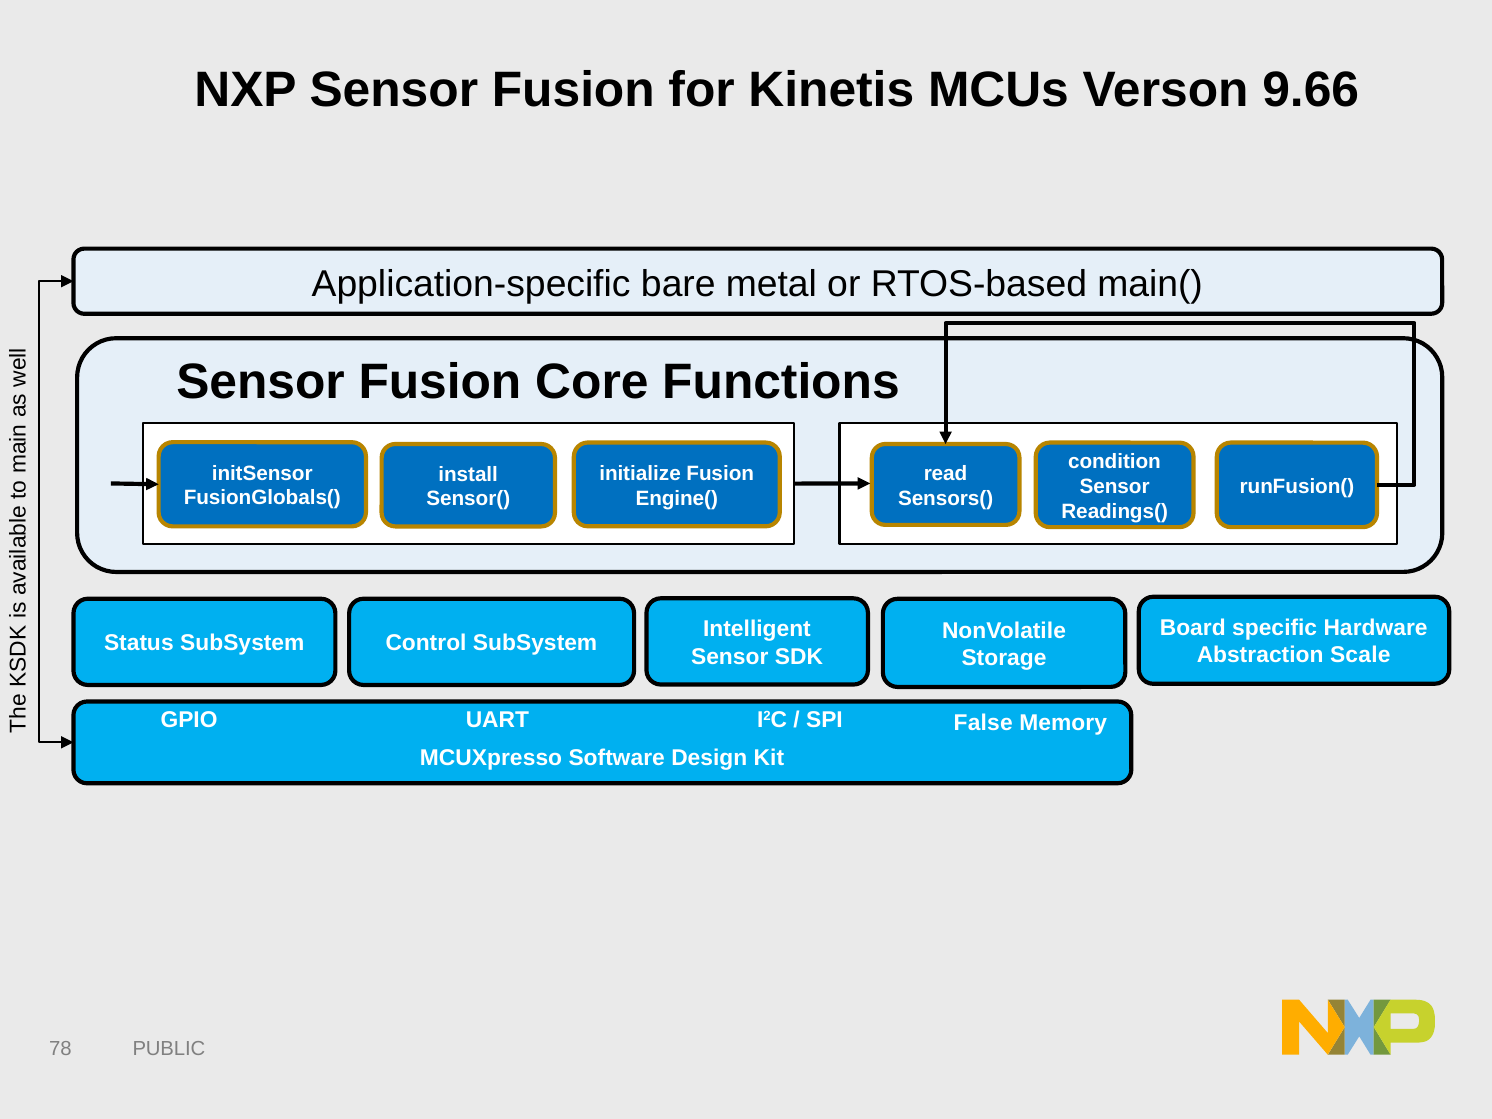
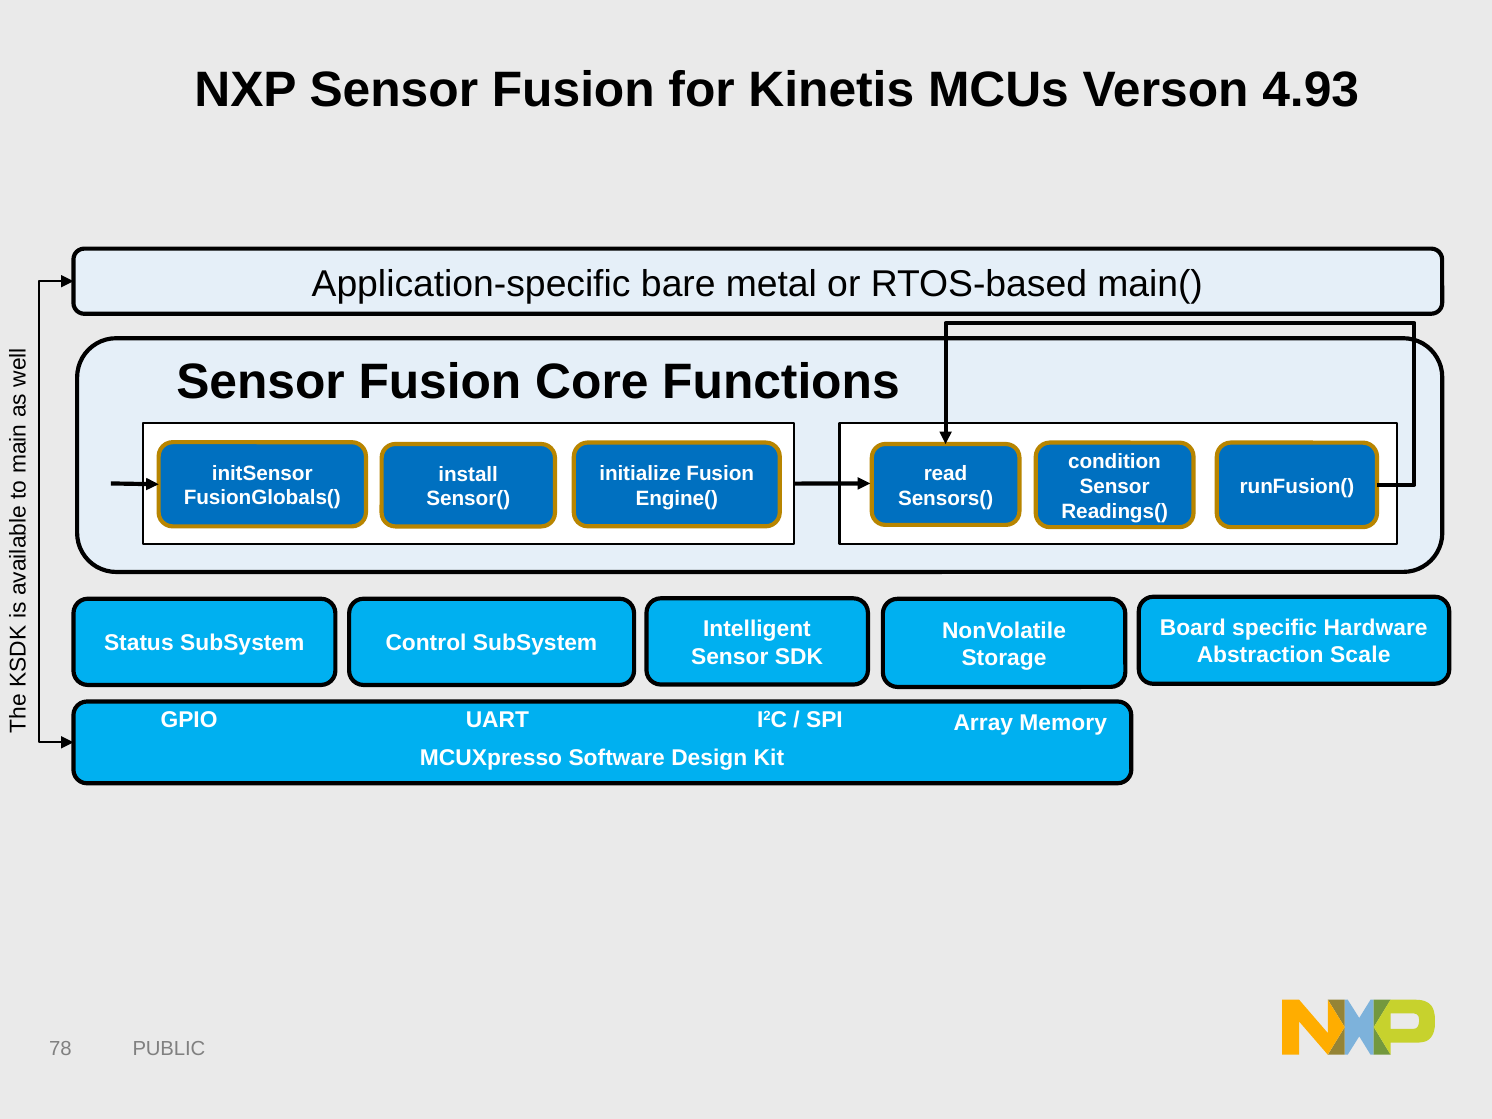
9.66: 9.66 -> 4.93 (1311, 90)
False: False -> Array (983, 723)
